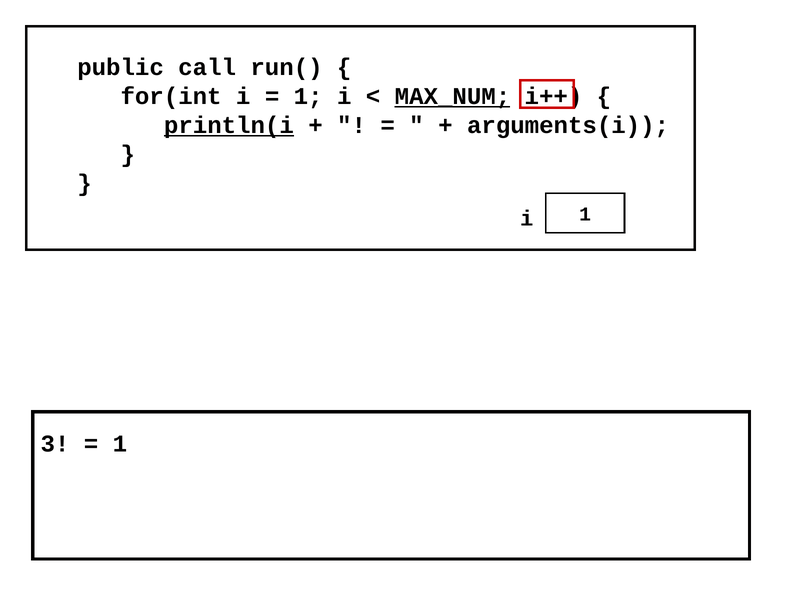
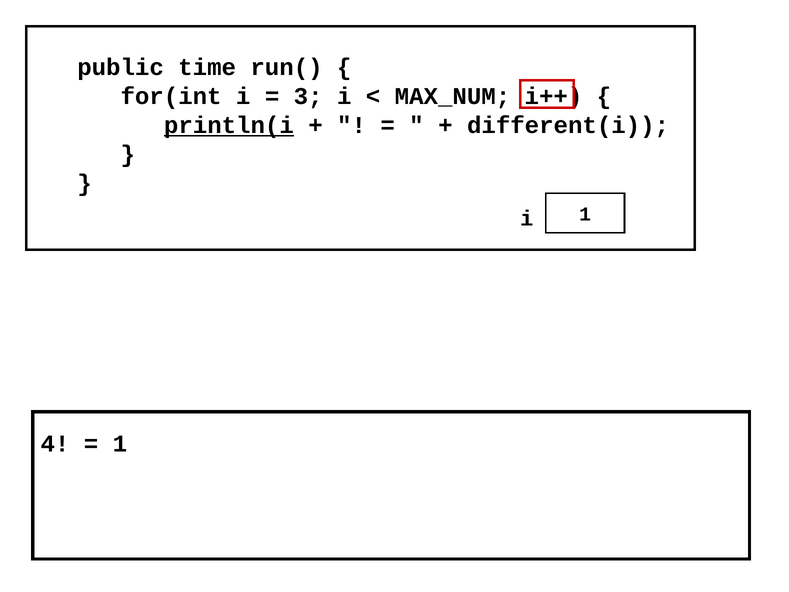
call: call -> time (207, 67)
1: 1 -> 3 (308, 96)
MAX_NUM underline: present -> none (453, 96)
arguments(i: arguments(i -> different(i (568, 125)
3: 3 -> 4 (55, 444)
